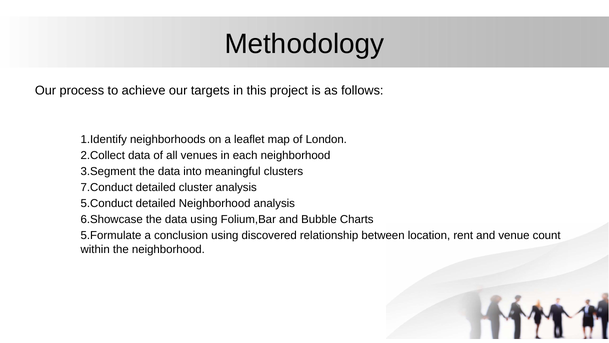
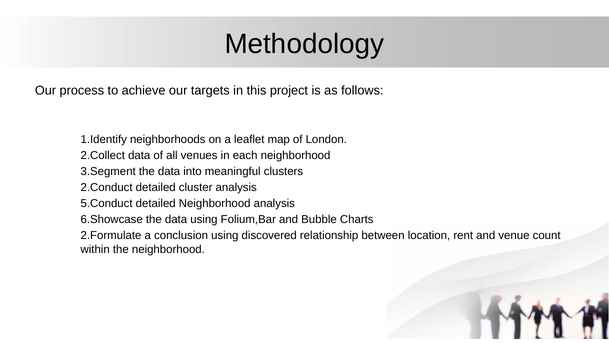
7.Conduct: 7.Conduct -> 2.Conduct (107, 187)
5.Formulate: 5.Formulate -> 2.Formulate (111, 235)
